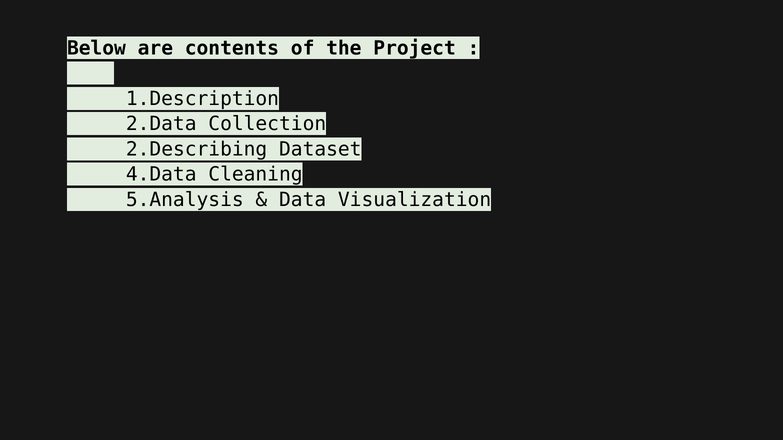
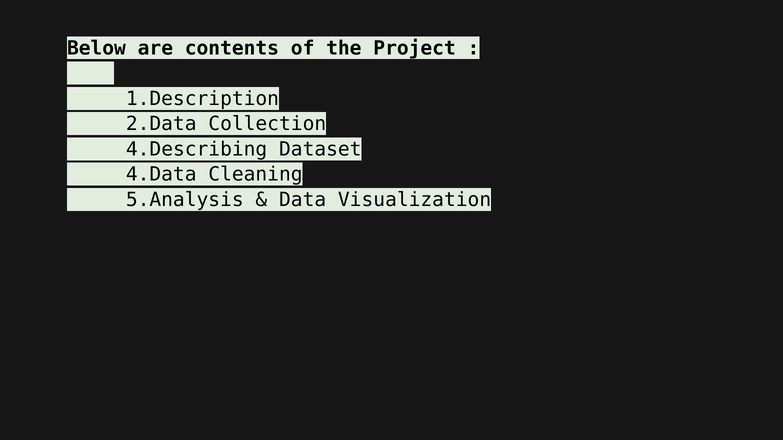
2.Describing: 2.Describing -> 4.Describing (197, 149)
